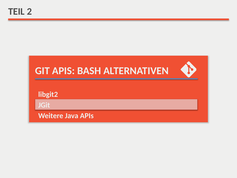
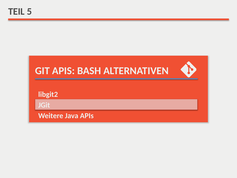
2: 2 -> 5 (29, 11)
